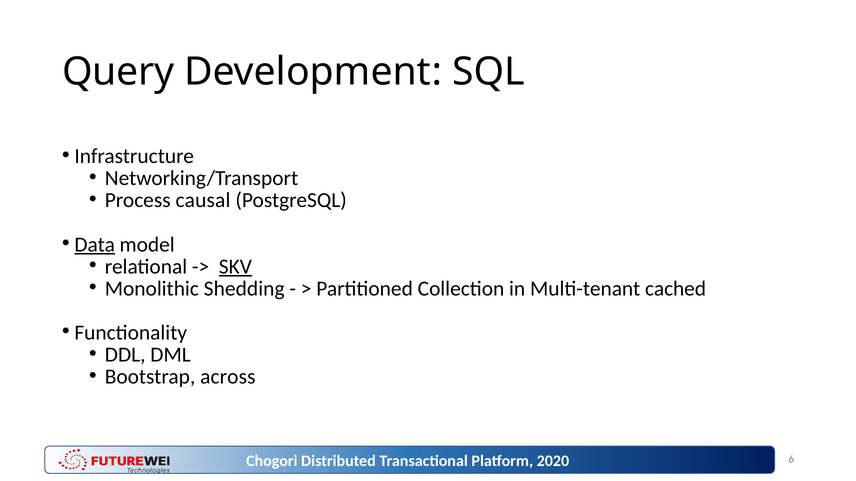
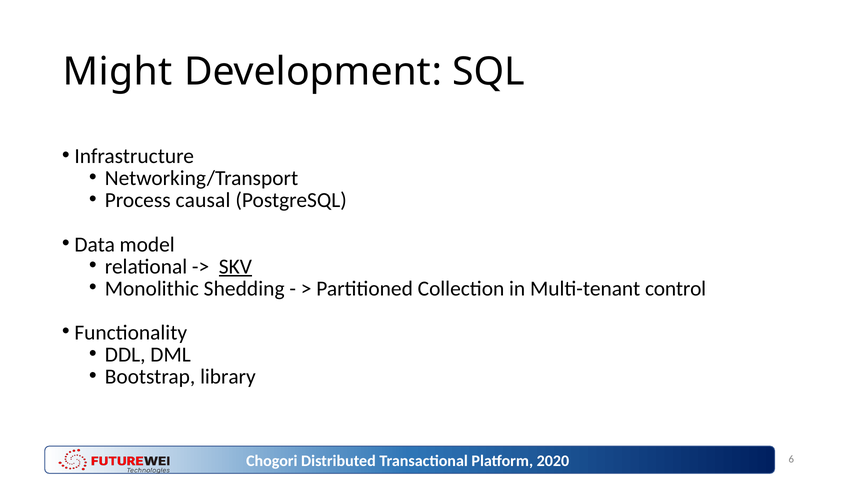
Query: Query -> Might (118, 72)
Data underline: present -> none (95, 245)
cached: cached -> control (676, 289)
across: across -> library (228, 377)
